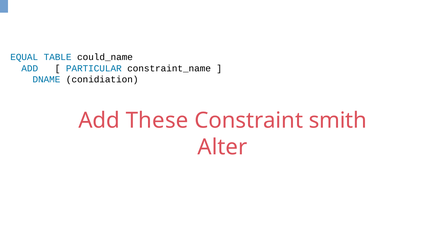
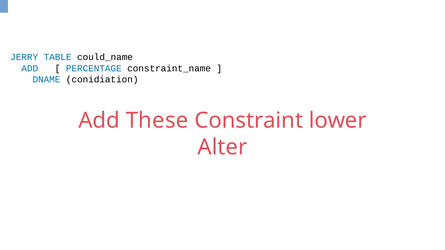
EQUAL: EQUAL -> JERRY (24, 57)
PARTICULAR: PARTICULAR -> PERCENTAGE (94, 68)
smith: smith -> lower (338, 121)
